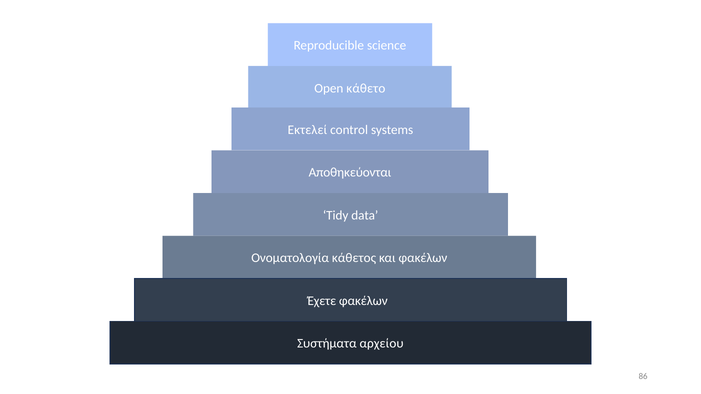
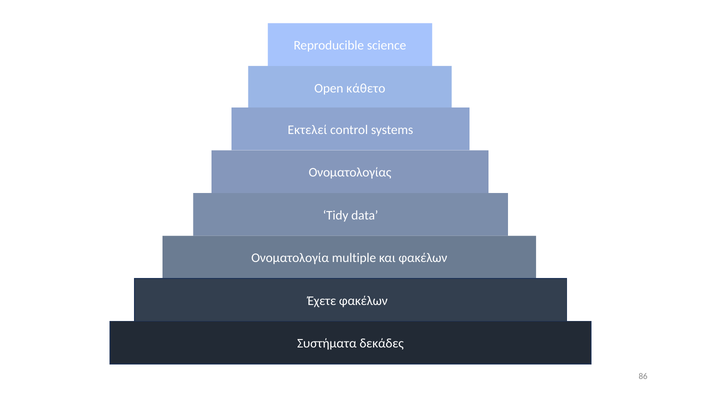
Αποθηκεύονται: Αποθηκεύονται -> Ονοματολογίας (350, 173)
κάθετος: κάθετος -> multiple (354, 258)
αρχείου: αρχείου -> δεκάδες (382, 344)
